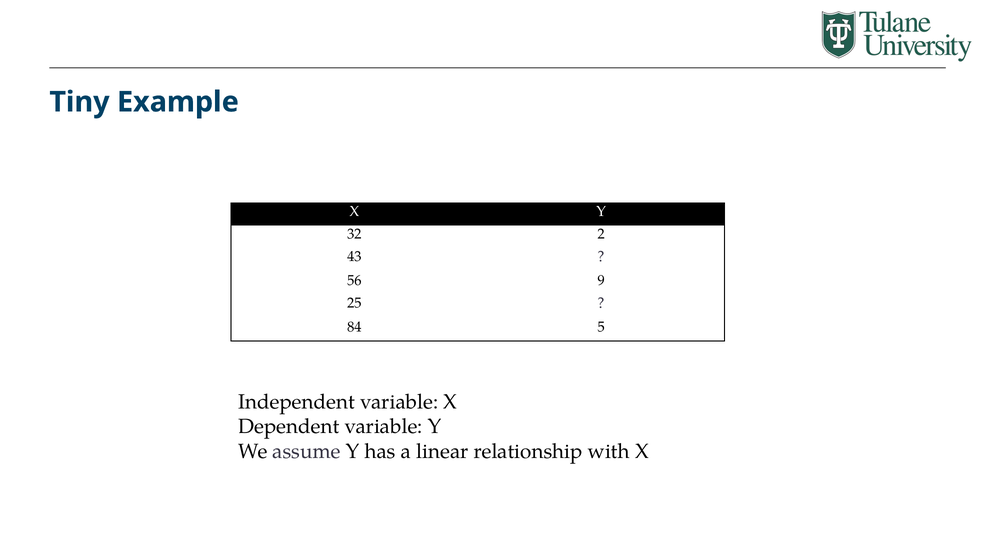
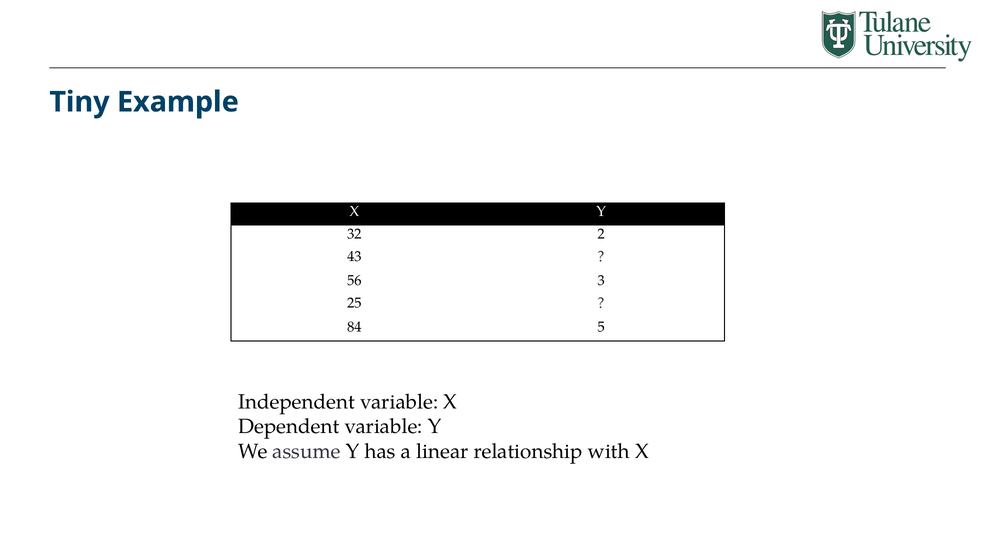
9: 9 -> 3 (601, 281)
